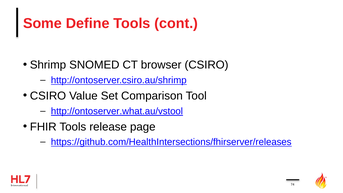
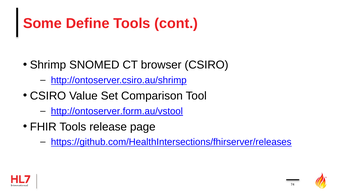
http://ontoserver.what.au/vstool: http://ontoserver.what.au/vstool -> http://ontoserver.form.au/vstool (117, 111)
